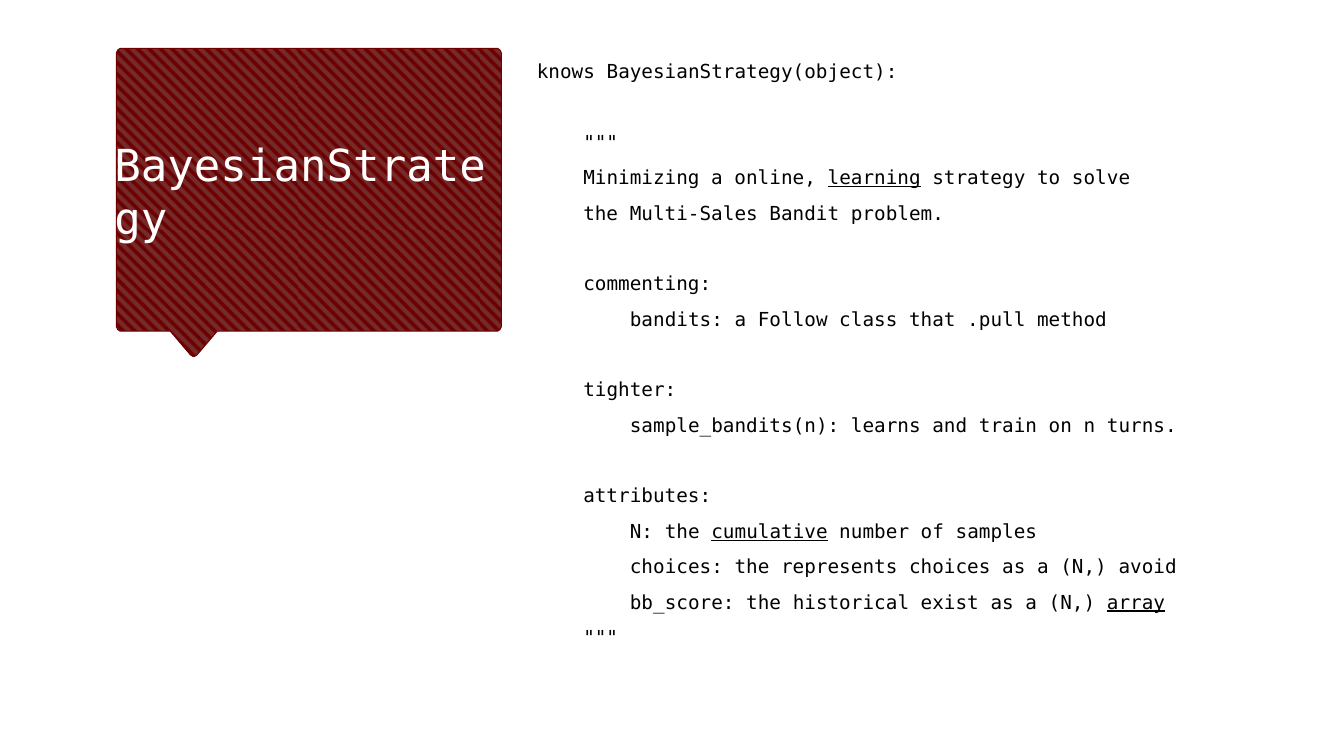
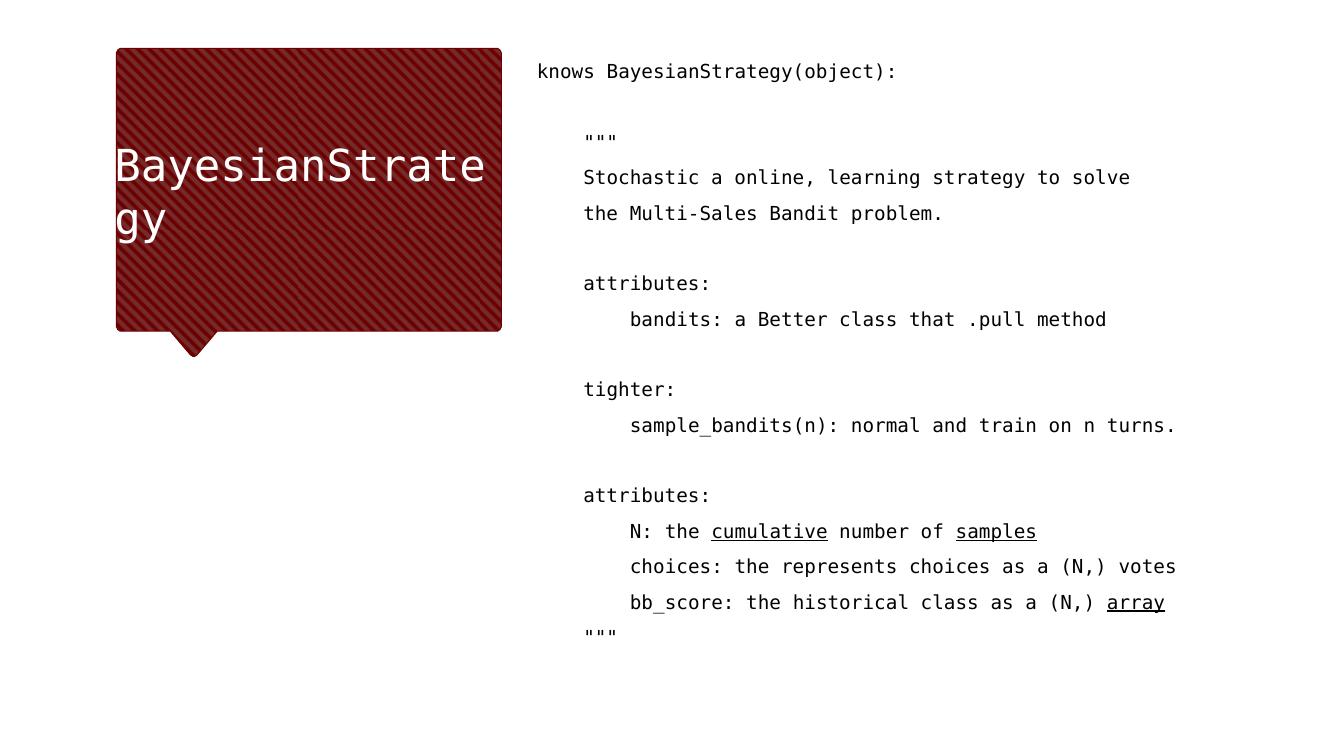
Minimizing: Minimizing -> Stochastic (641, 179)
learning underline: present -> none (874, 179)
commenting: commenting -> attributes (647, 285)
Follow: Follow -> Better (793, 320)
learns: learns -> normal (886, 426)
samples underline: none -> present (996, 532)
avoid: avoid -> votes (1148, 567)
historical exist: exist -> class (950, 603)
